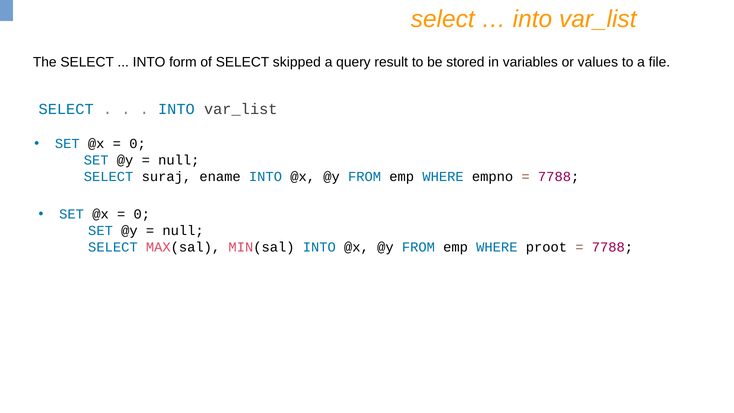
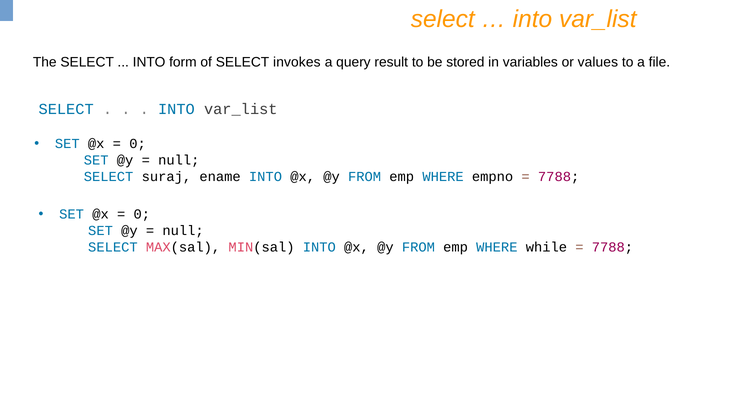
skipped: skipped -> invokes (297, 62)
proot: proot -> while (546, 247)
